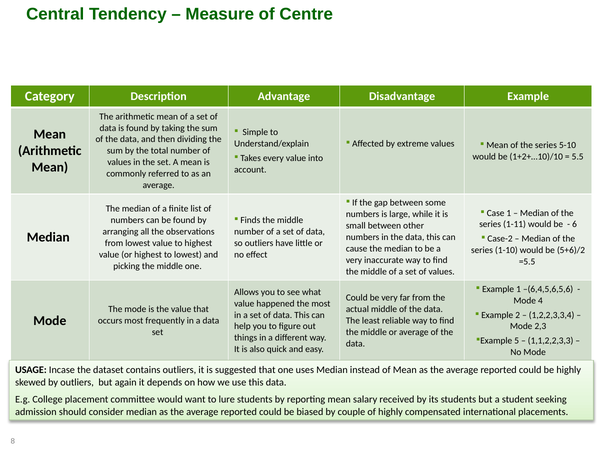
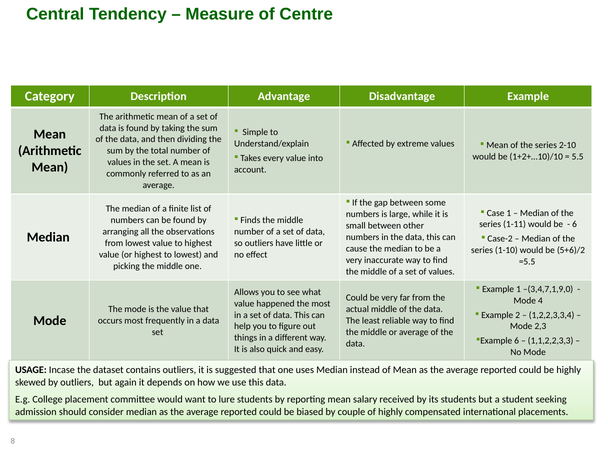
5-10: 5-10 -> 2-10 (567, 145)
–(6,4,5,6,5,6: –(6,4,5,6,5,6 -> –(3,4,7,1,9,0 (548, 289)
5: 5 -> 6 (517, 341)
